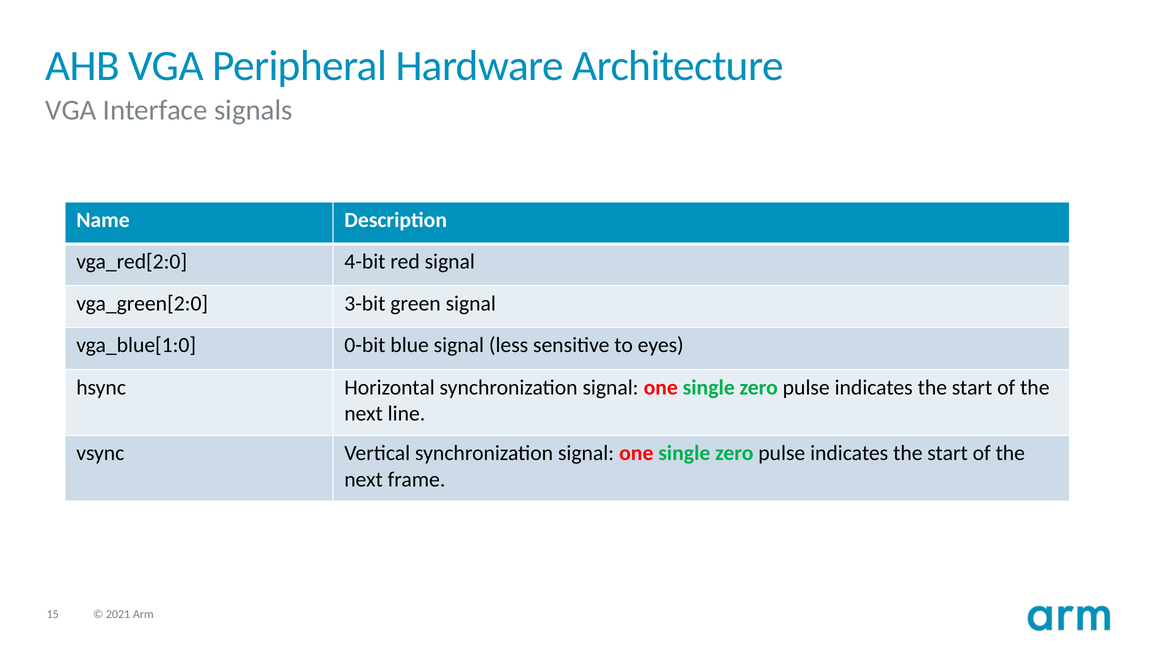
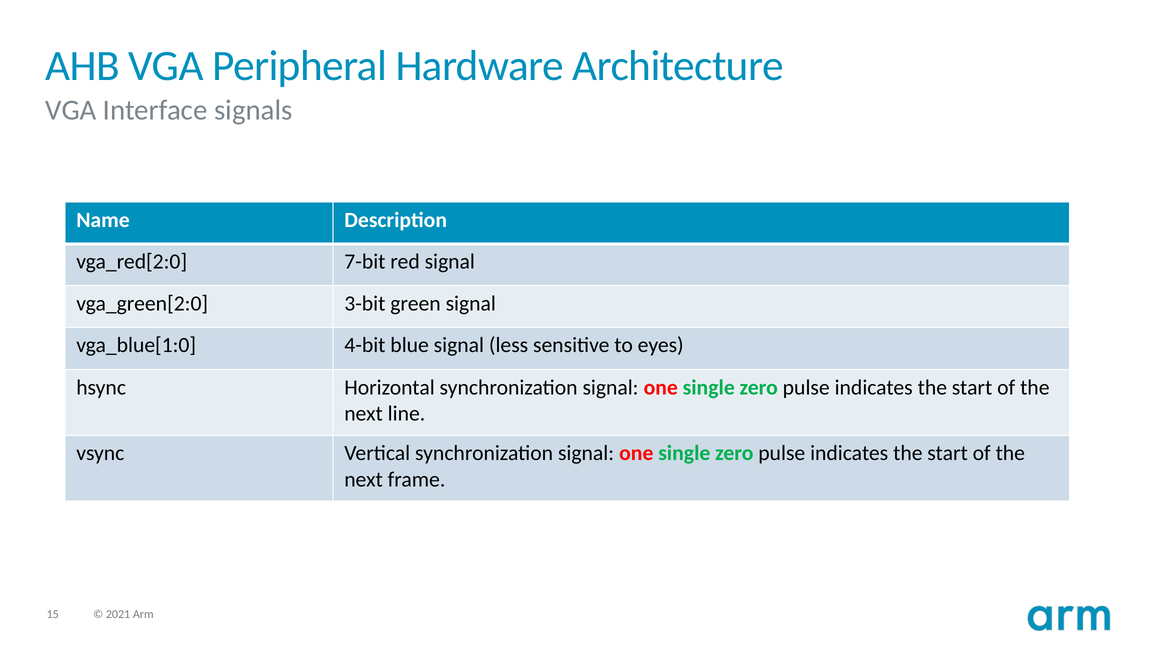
4-bit: 4-bit -> 7-bit (365, 262)
0-bit: 0-bit -> 4-bit (365, 345)
